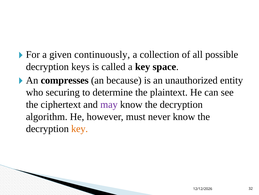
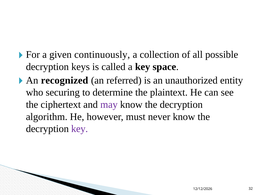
compresses: compresses -> recognized (65, 80)
because: because -> referred (124, 80)
key colour: orange -> purple (80, 128)
